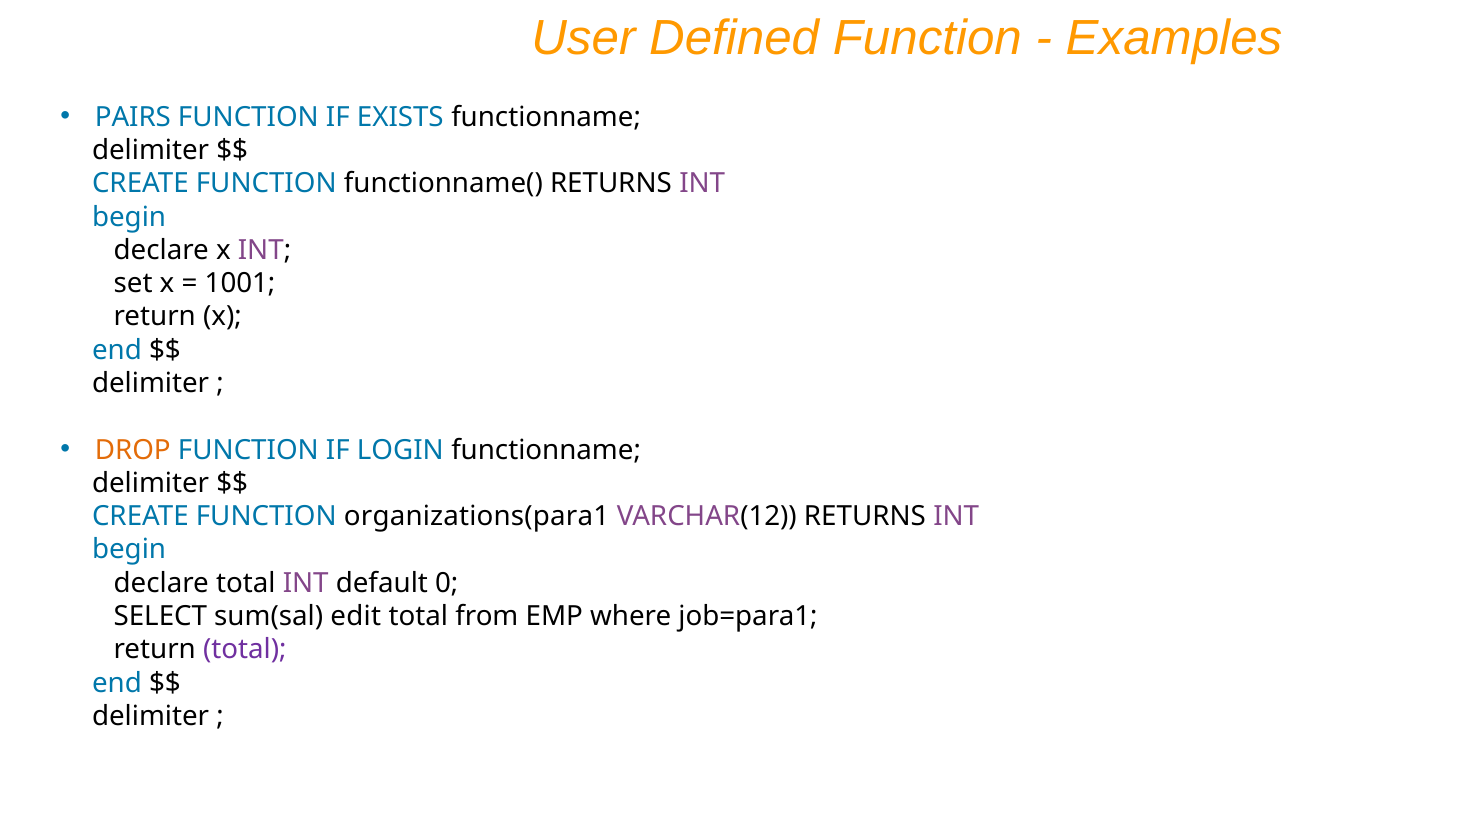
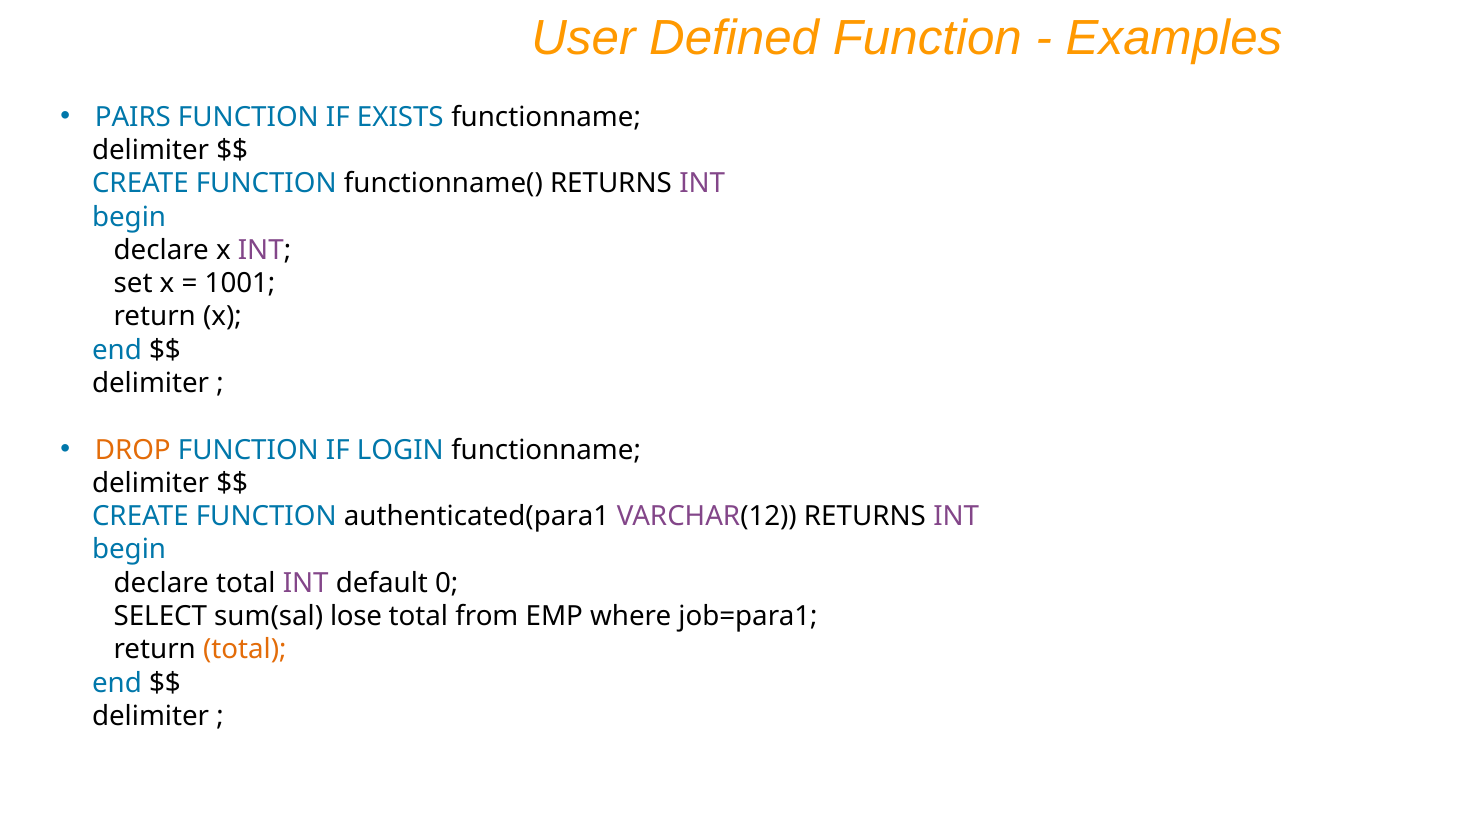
organizations(para1: organizations(para1 -> authenticated(para1 (477, 516)
edit: edit -> lose (356, 616)
total colour: purple -> orange (245, 650)
